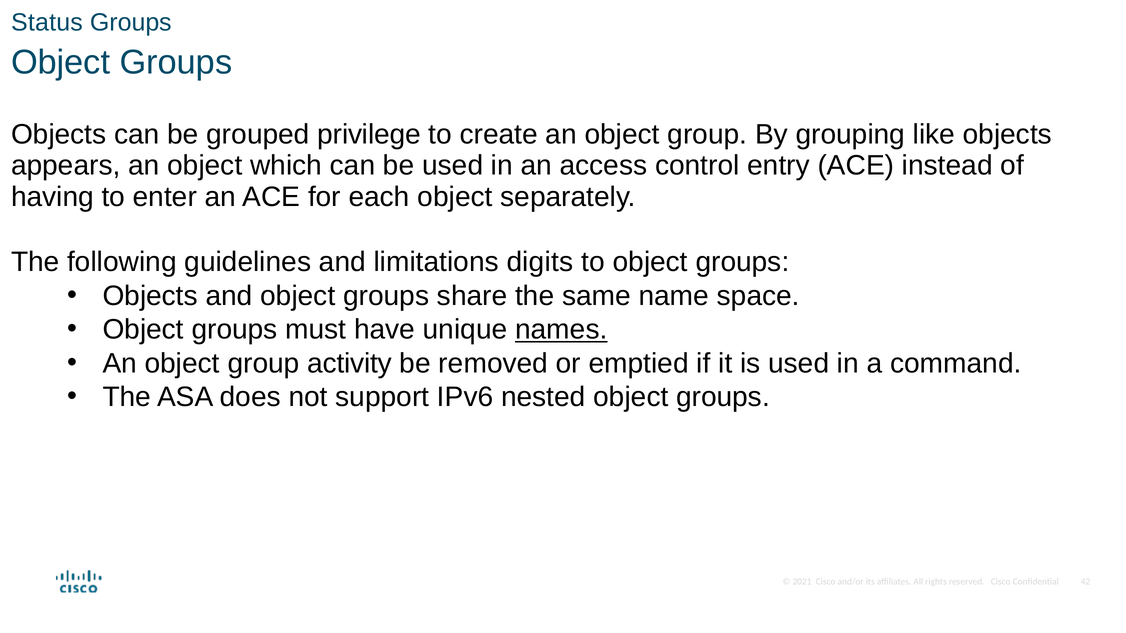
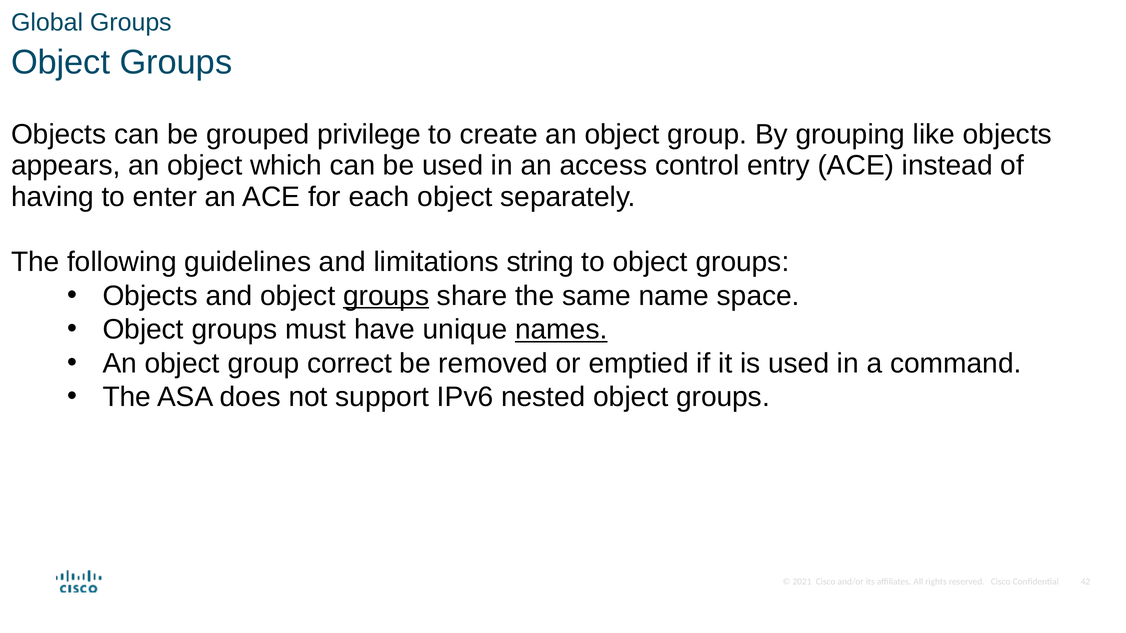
Status: Status -> Global (47, 22)
digits: digits -> string (540, 262)
groups underline: none -> present (386, 296)
activity: activity -> correct (350, 363)
